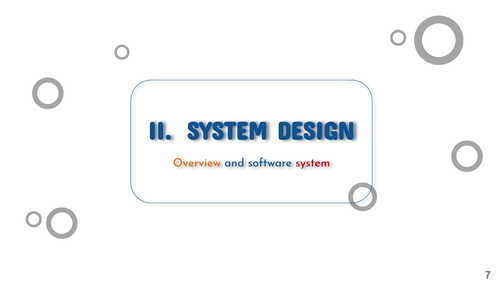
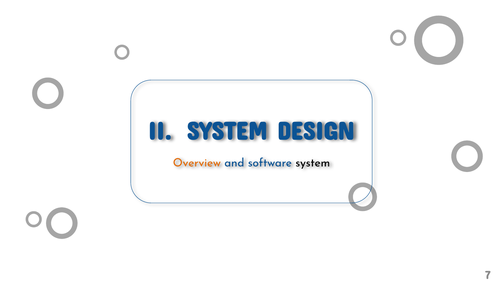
system colour: red -> black (313, 163)
